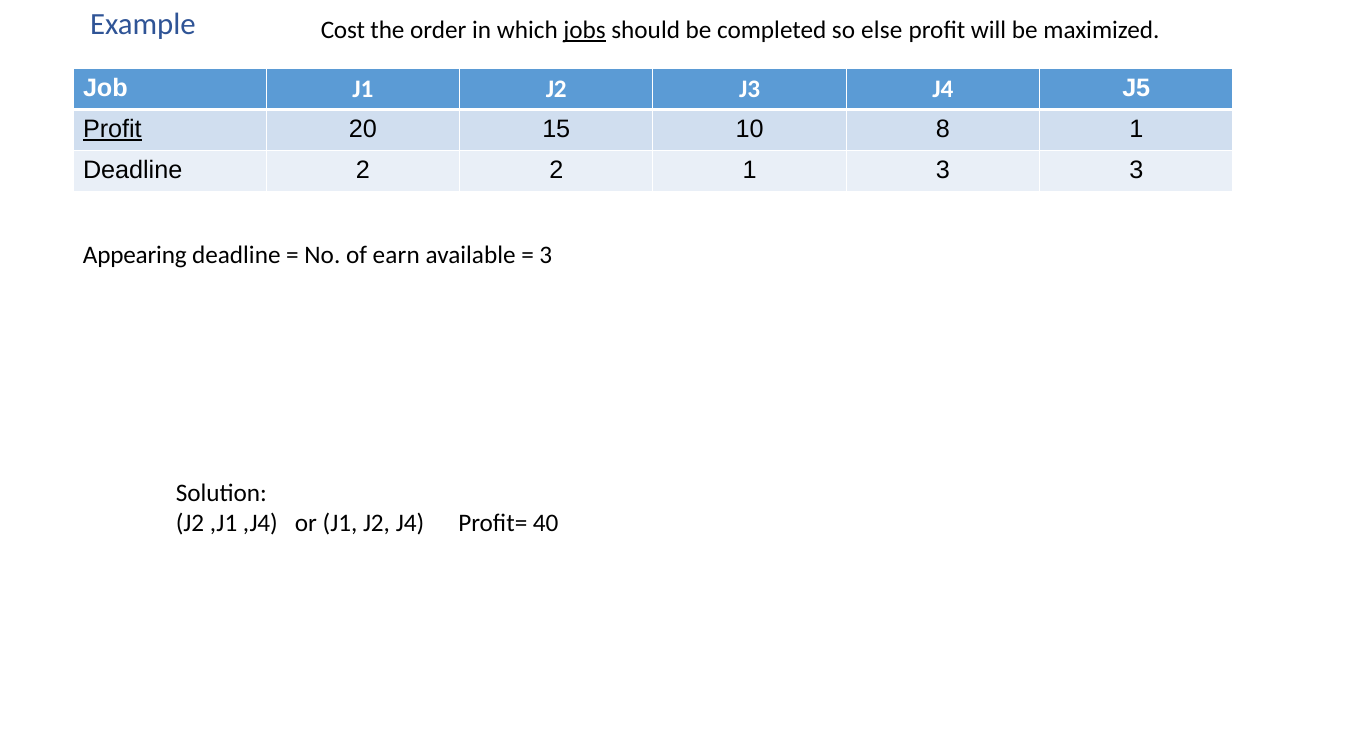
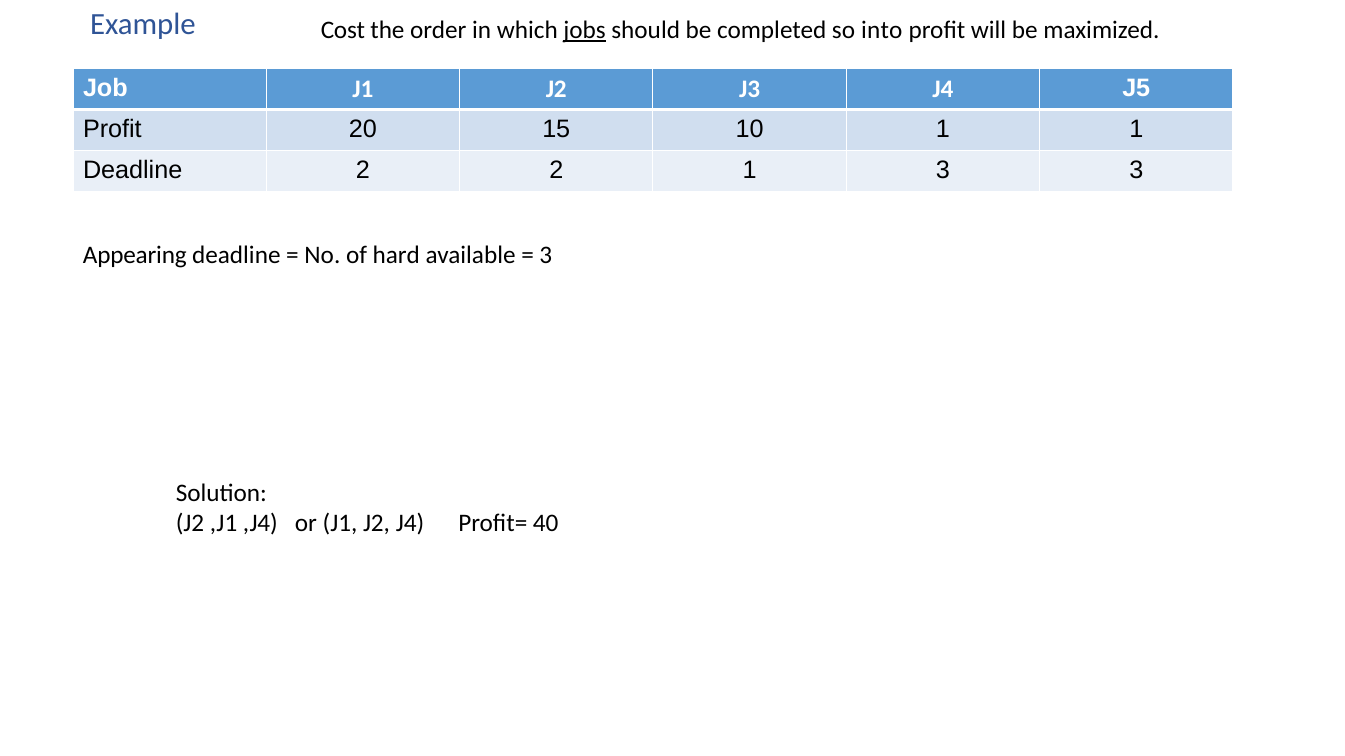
else: else -> into (882, 30)
Profit underline: present -> none (112, 129)
10 8: 8 -> 1 (943, 129)
earn: earn -> hard (396, 255)
